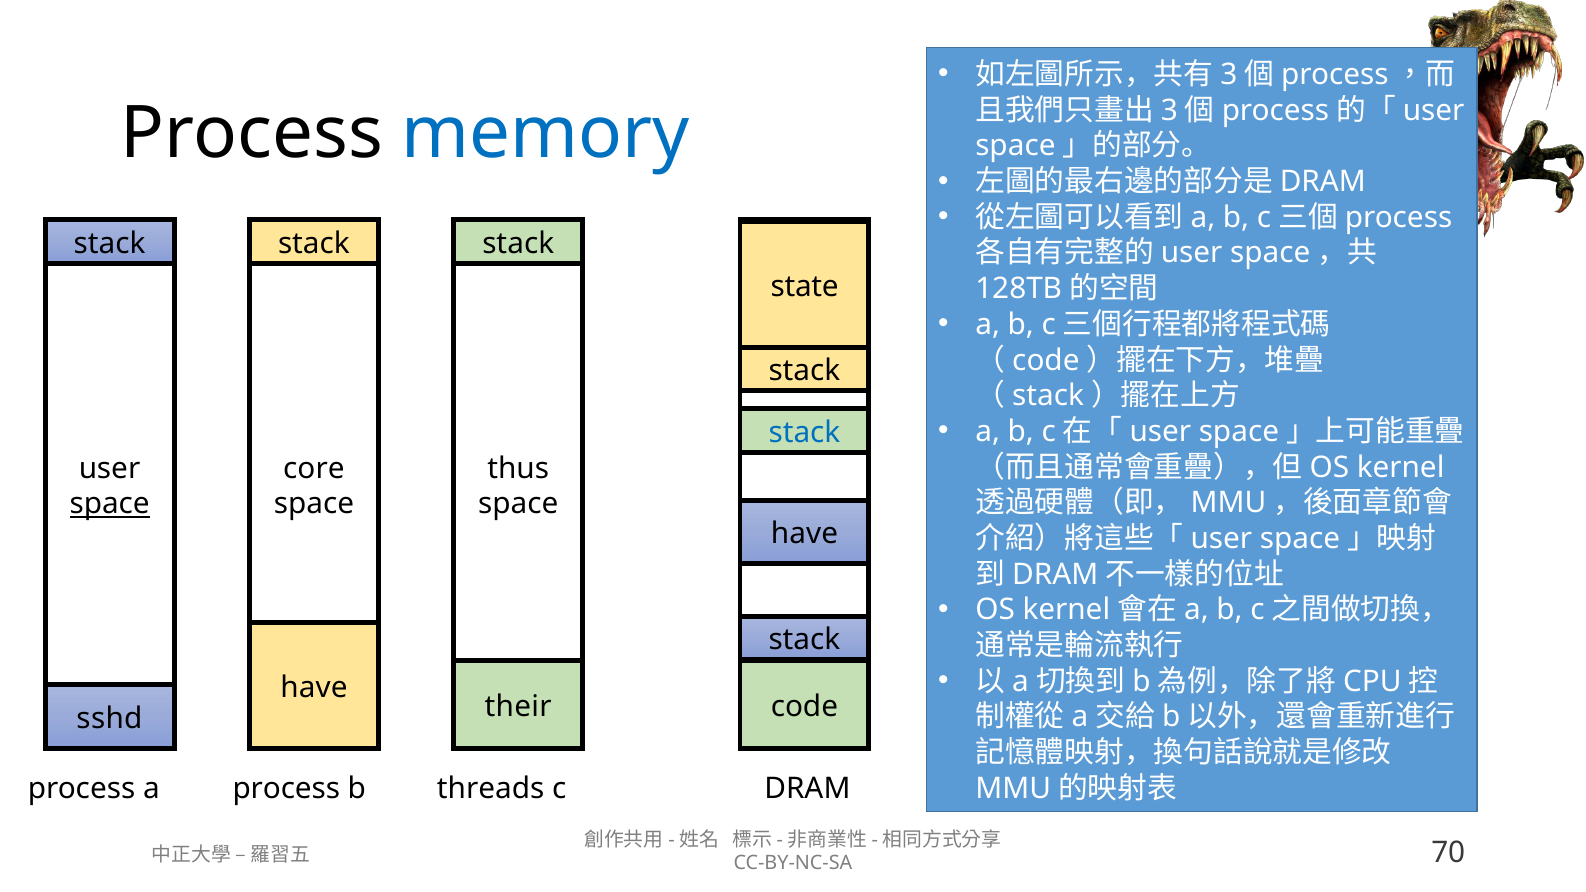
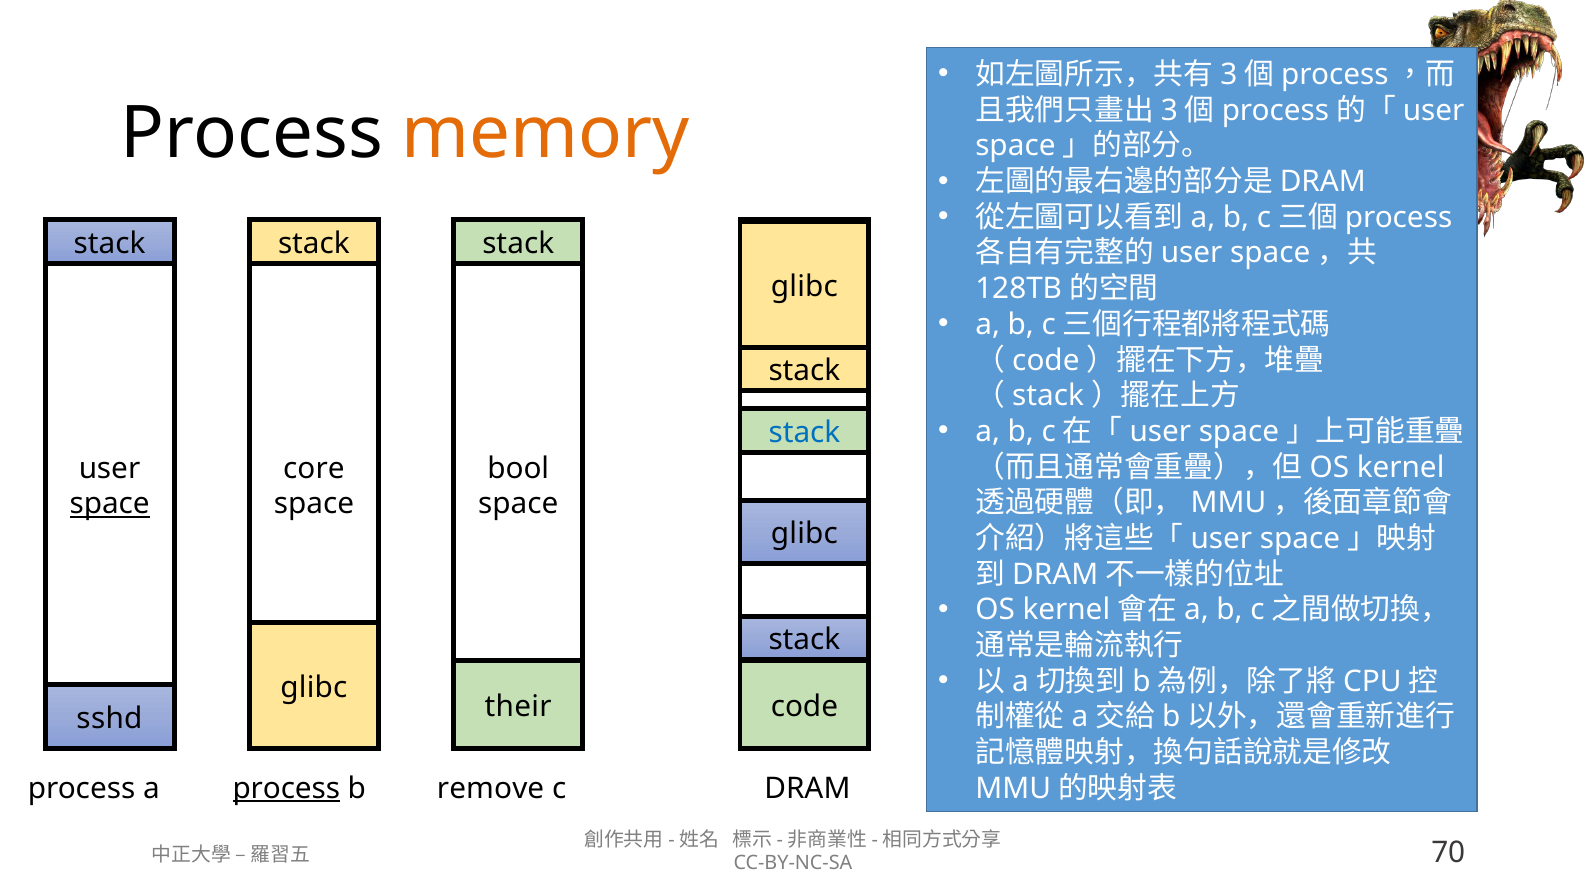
memory colour: blue -> orange (546, 133)
state: state -> glibc (804, 286)
thus: thus -> bool (518, 469)
have: have -> glibc (804, 534)
have: have -> glibc (314, 688)
process underline: none -> present (286, 788)
threads: threads -> remove (491, 788)
